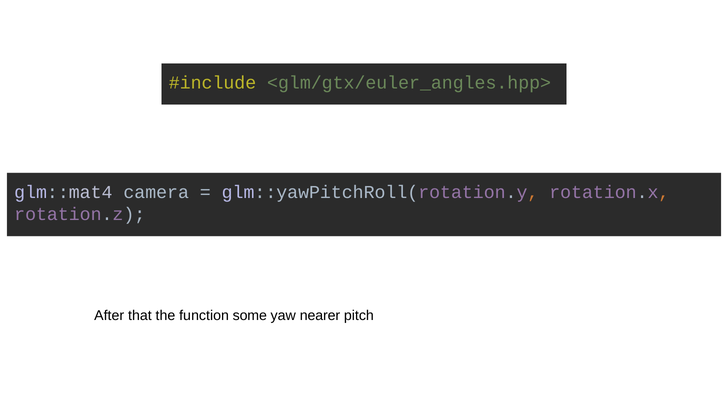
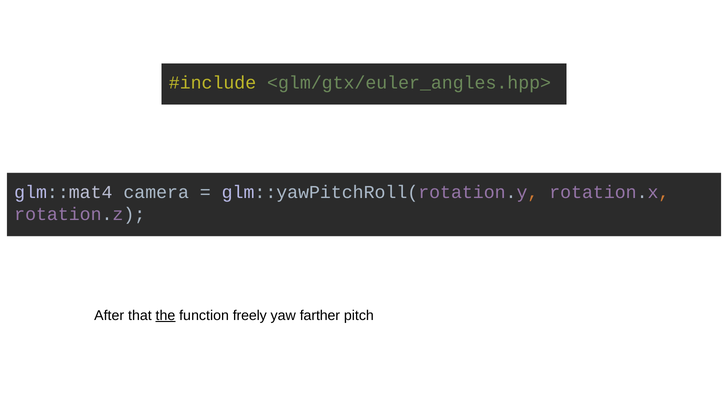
the underline: none -> present (165, 316)
some: some -> freely (250, 316)
nearer: nearer -> farther (320, 316)
